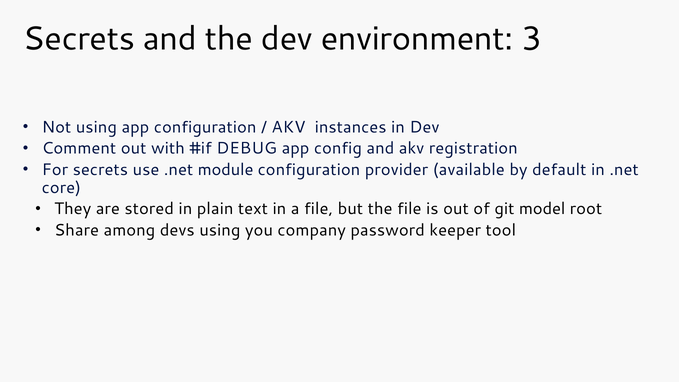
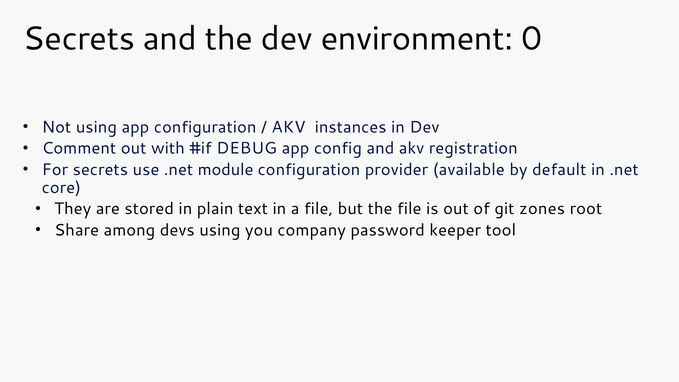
3: 3 -> 0 (532, 39)
model: model -> zones (542, 209)
